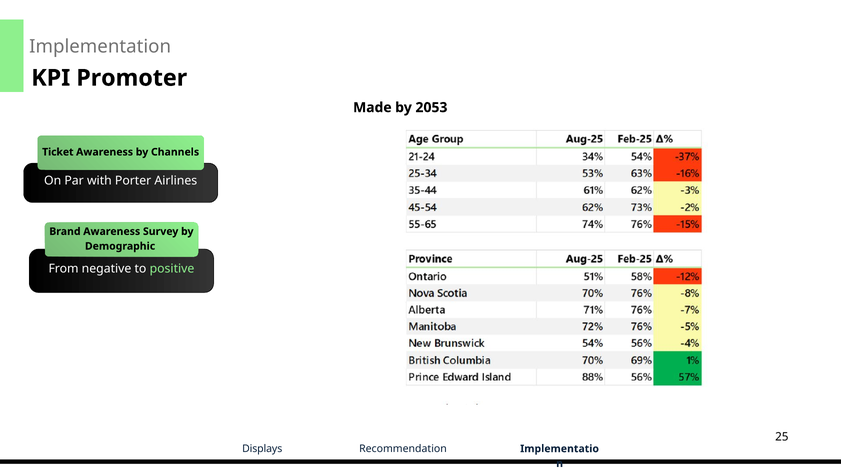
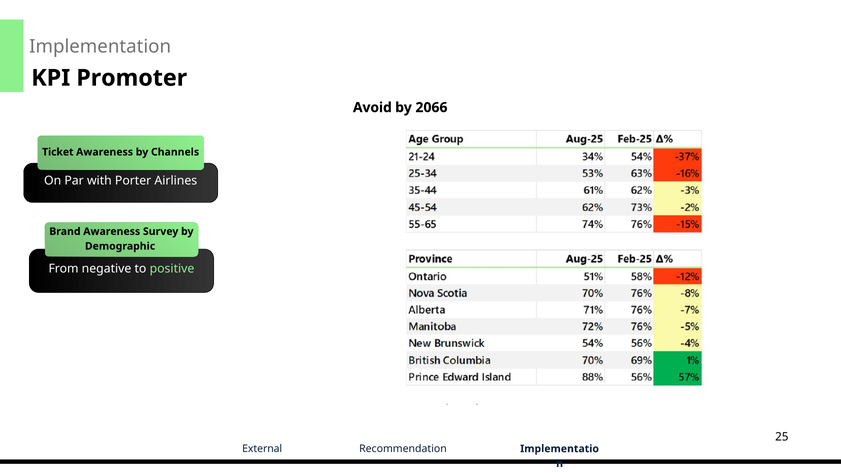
Made: Made -> Avoid (372, 108)
2053: 2053 -> 2066 (431, 108)
Displays: Displays -> External (262, 449)
